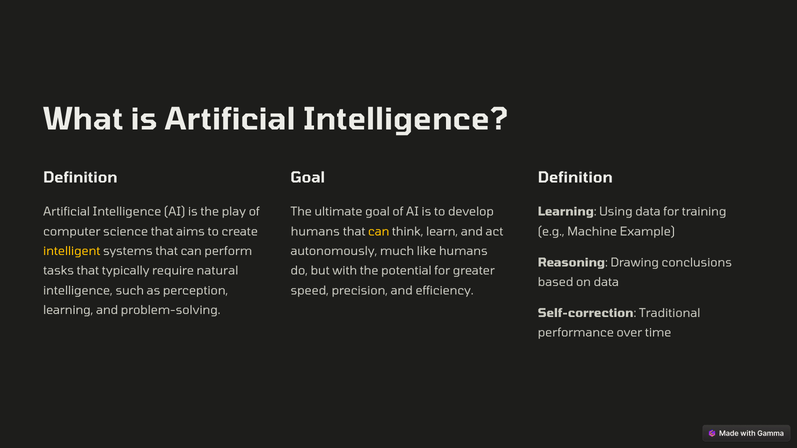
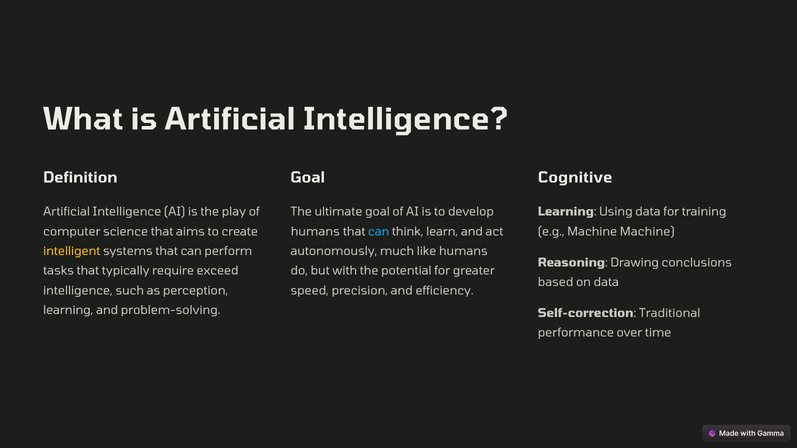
Definition: Definition -> Cognitive (575, 178)
can colour: yellow -> light blue (379, 232)
Machine Example: Example -> Machine (647, 232)
natural: natural -> exceed (218, 271)
